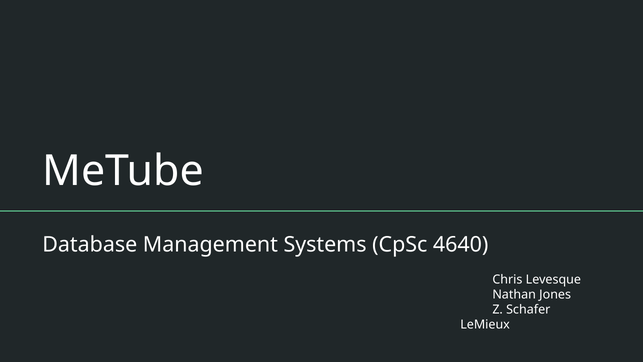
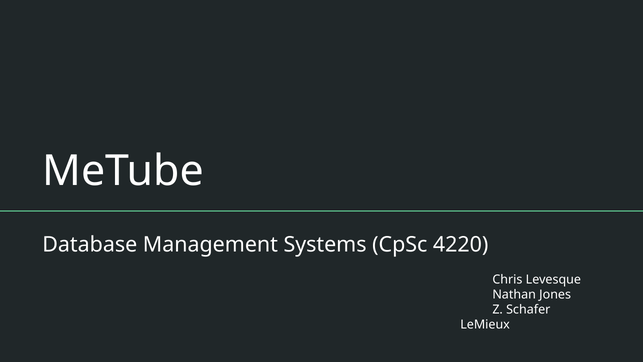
4640: 4640 -> 4220 (461, 245)
